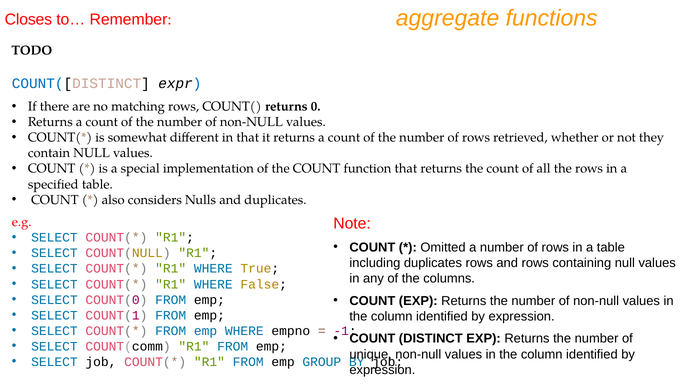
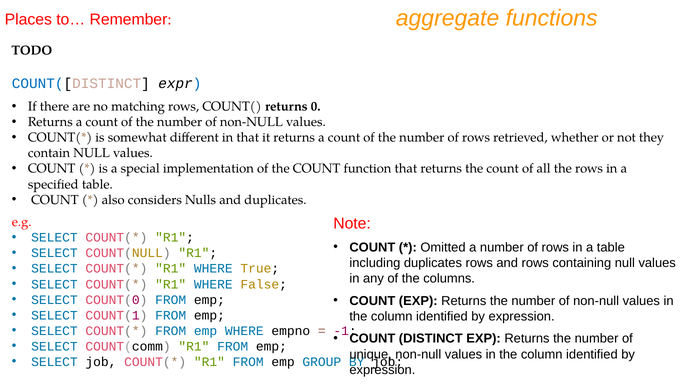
Closes: Closes -> Places (28, 20)
